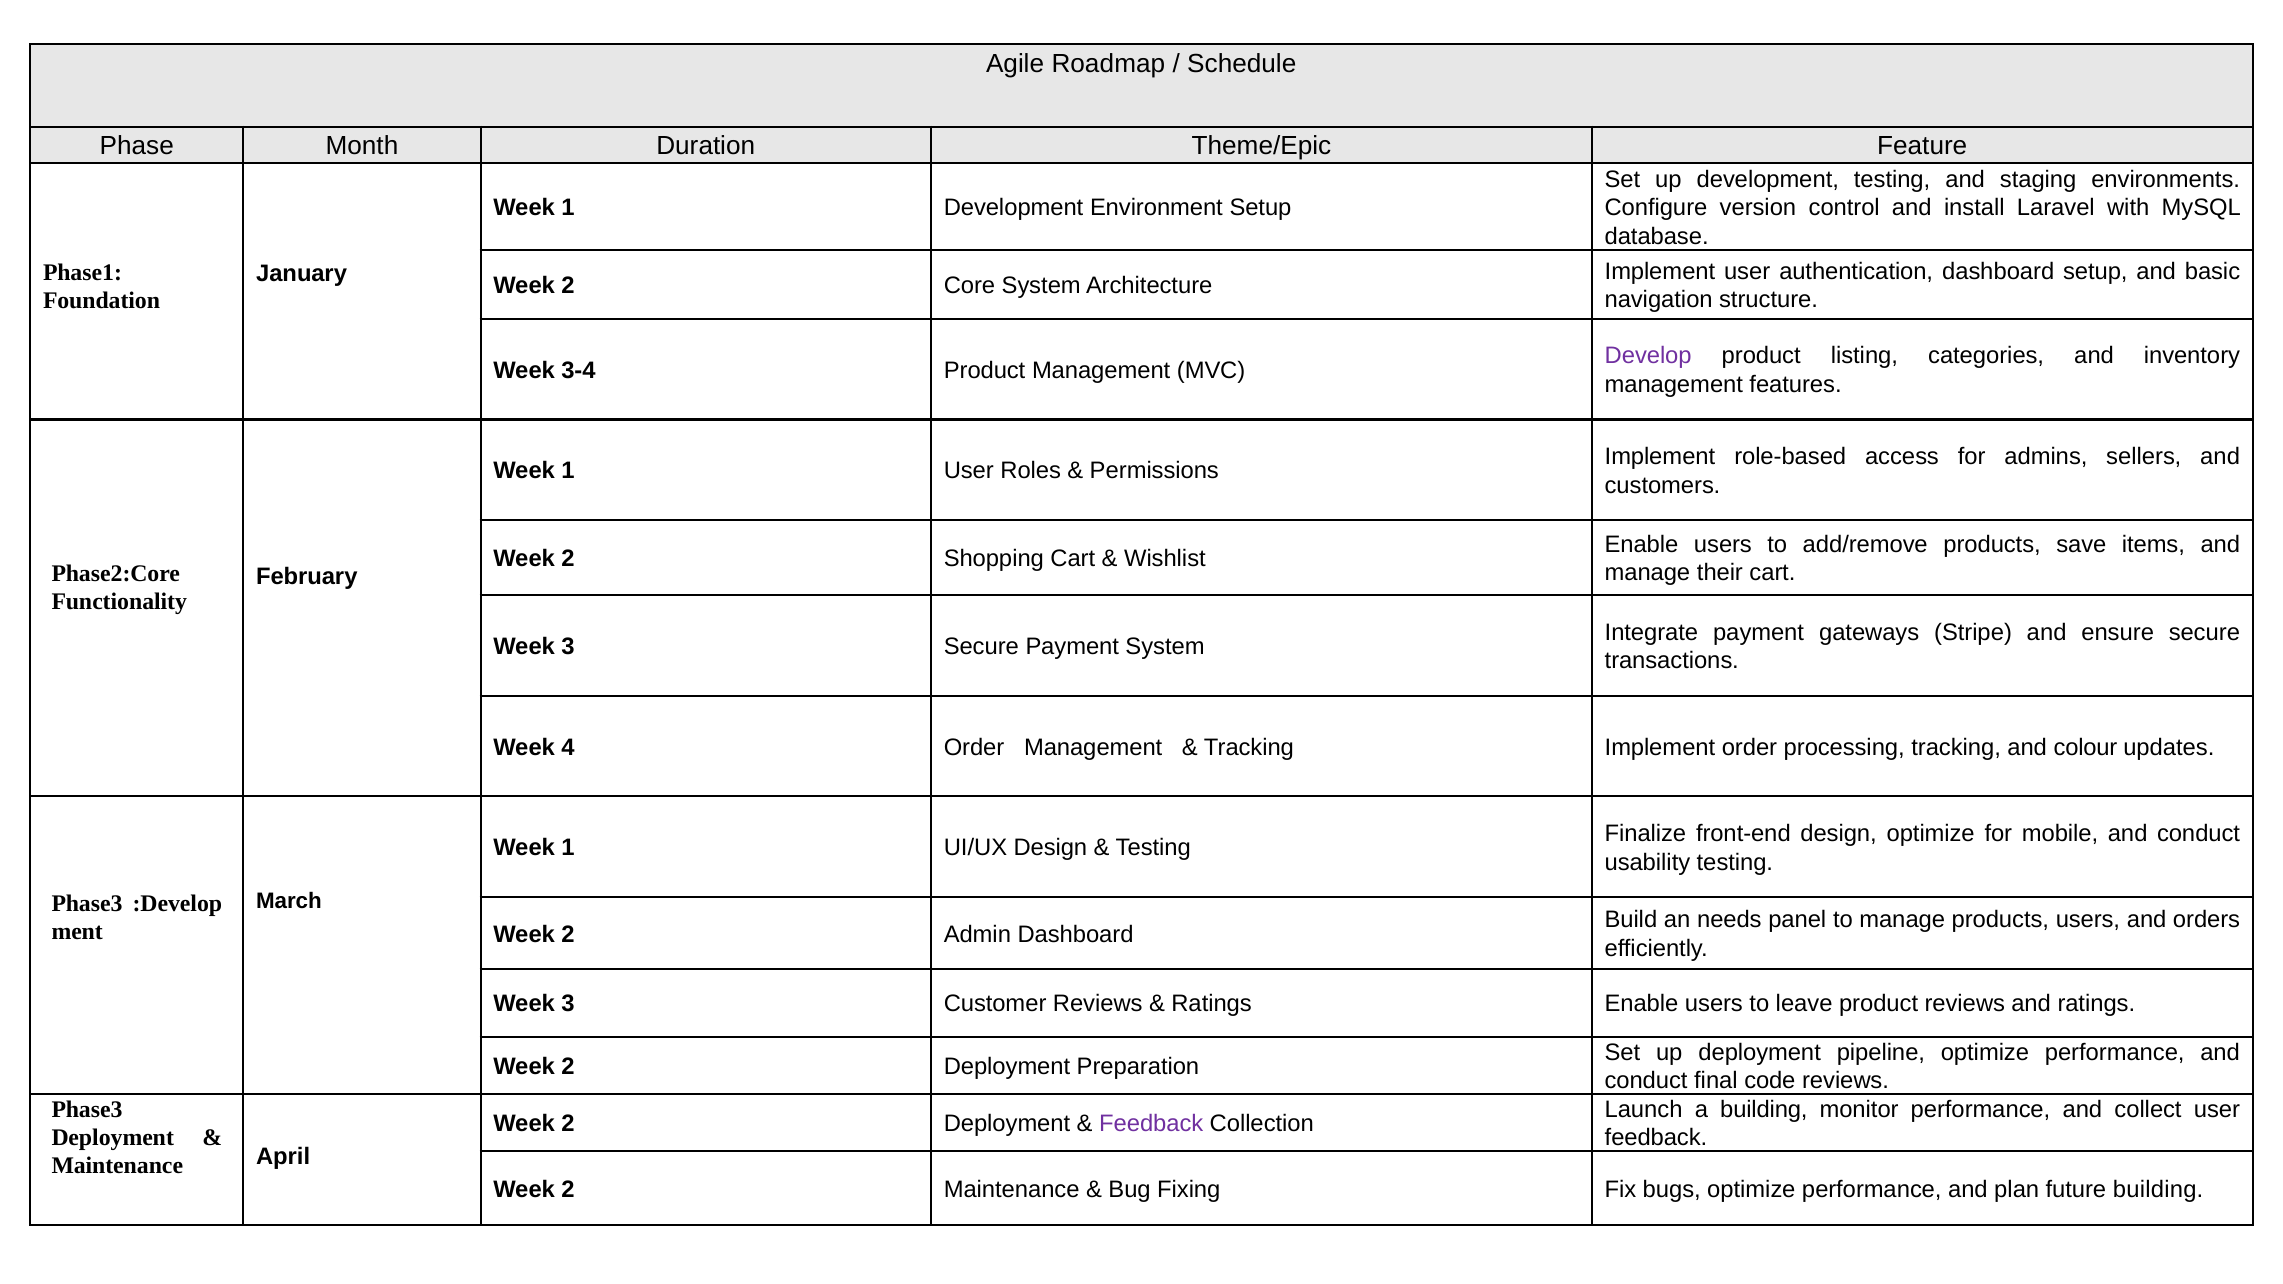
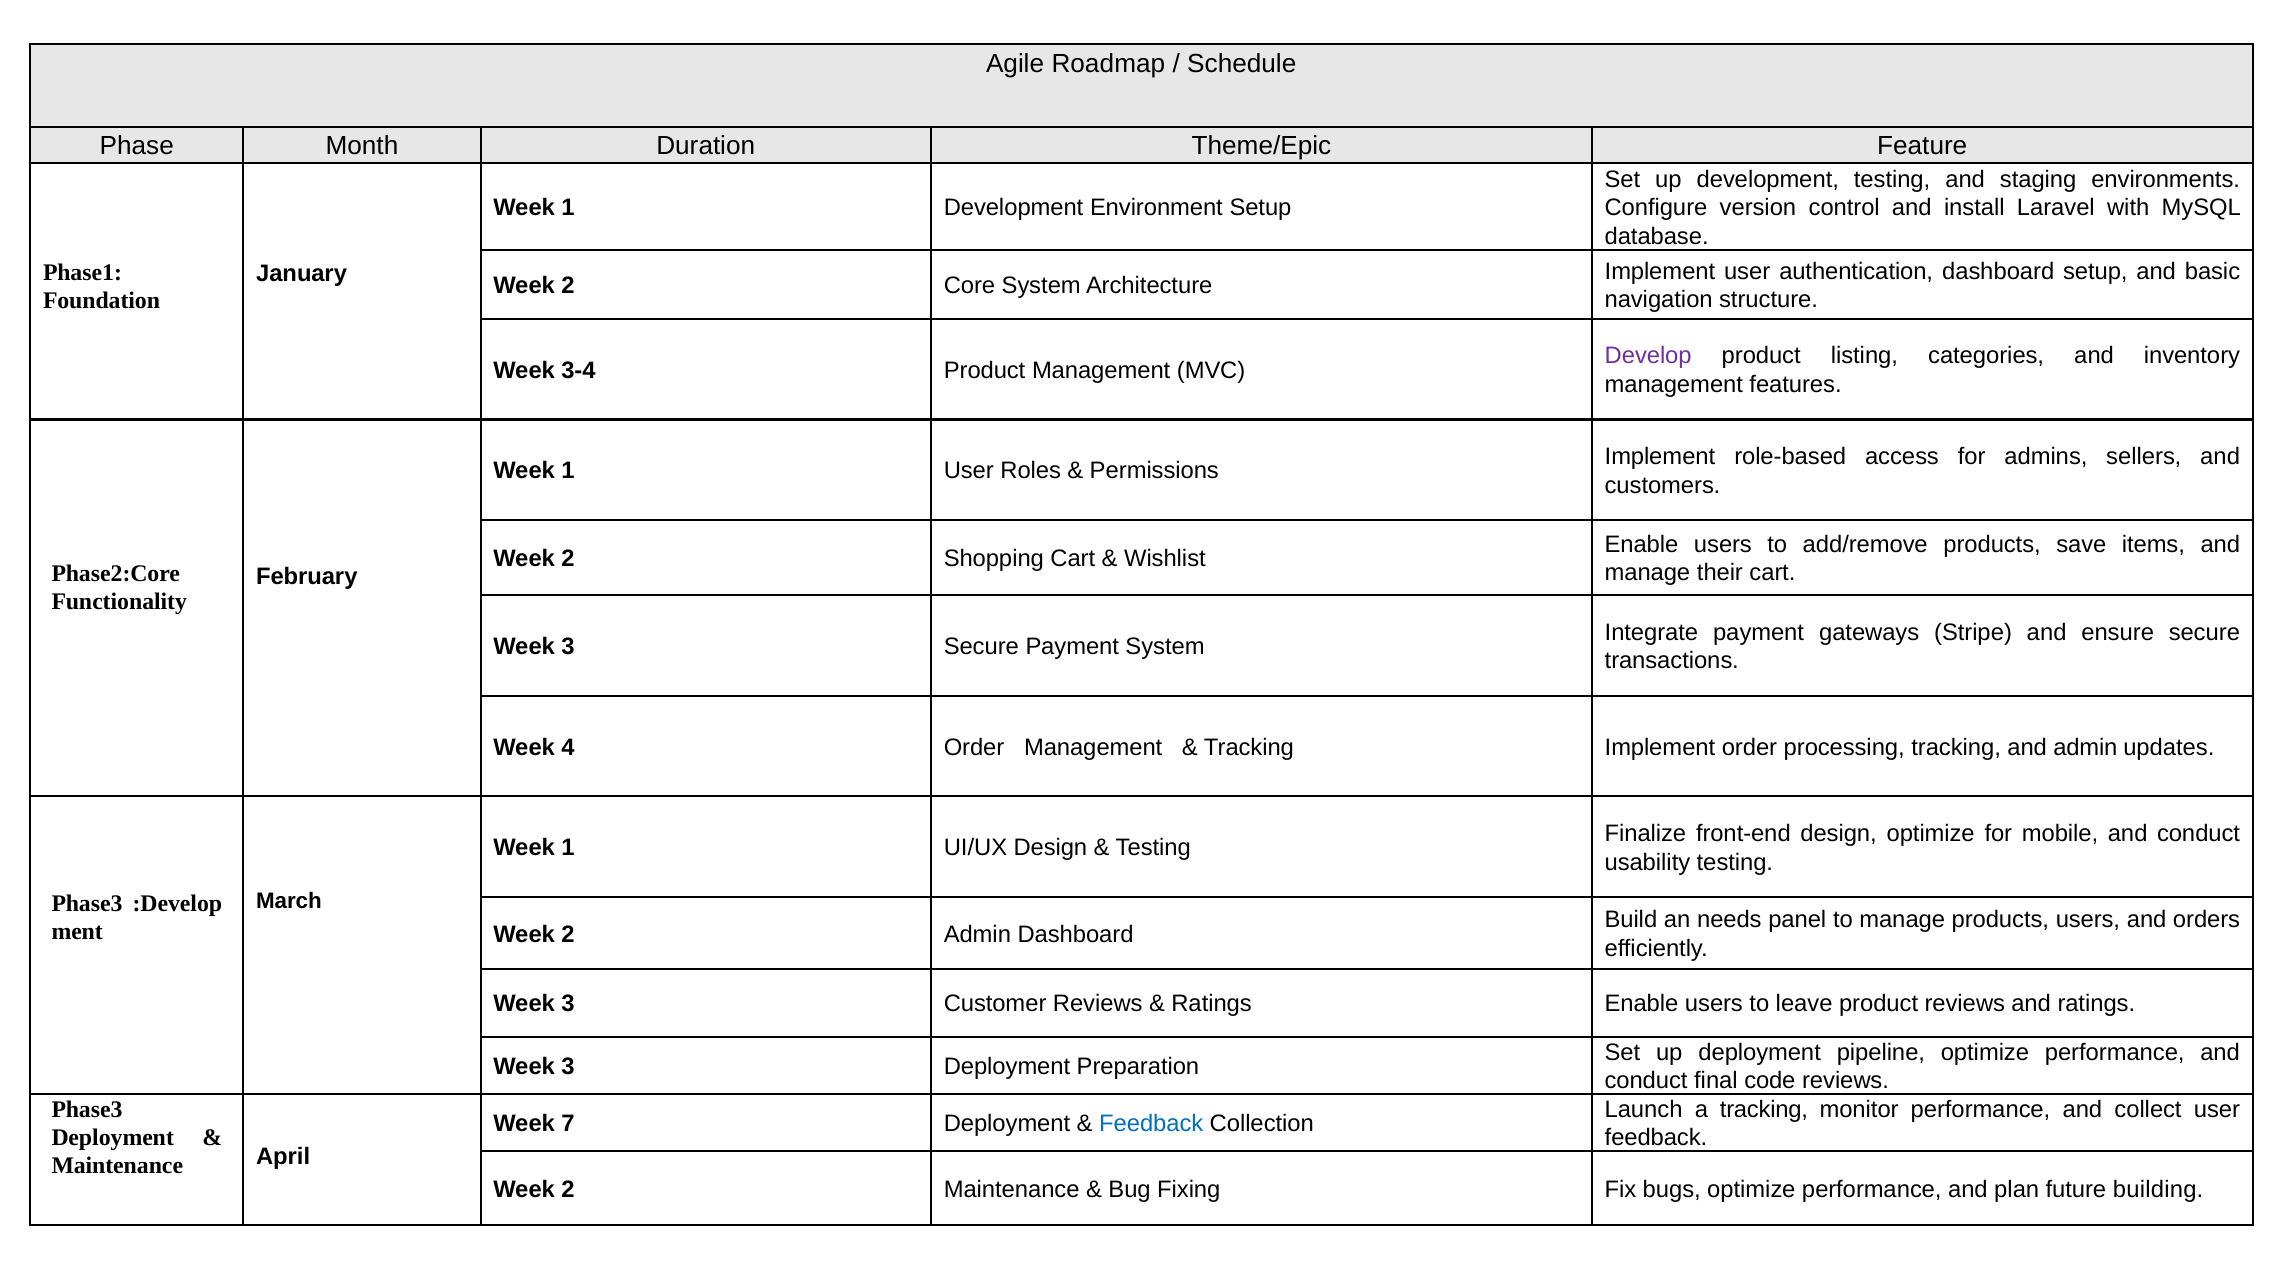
and colour: colour -> admin (2085, 747)
2: 2 -> 3 (568, 1067)
a building: building -> tracking (1764, 1110)
2: 2 -> 7 (568, 1124)
Feedback colour: purple -> blue (1151, 1124)
